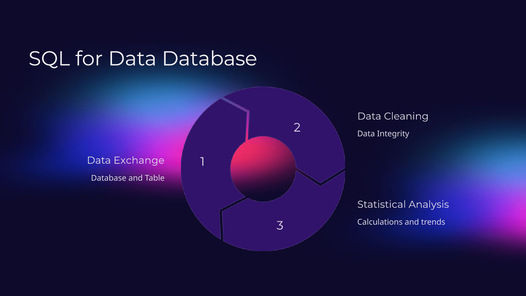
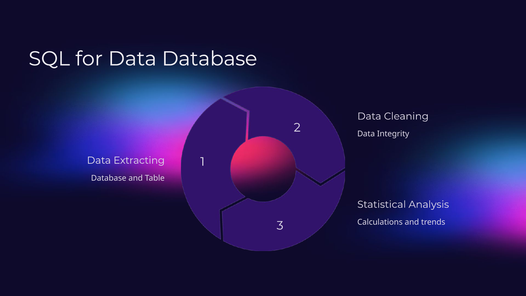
Exchange: Exchange -> Extracting (139, 160)
